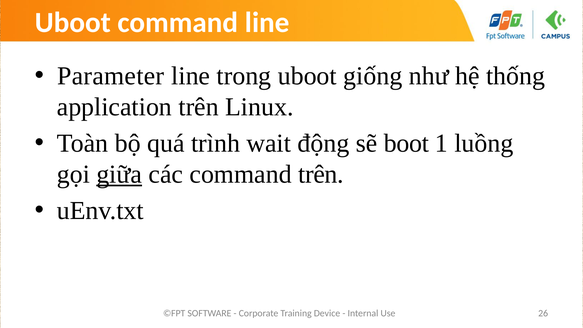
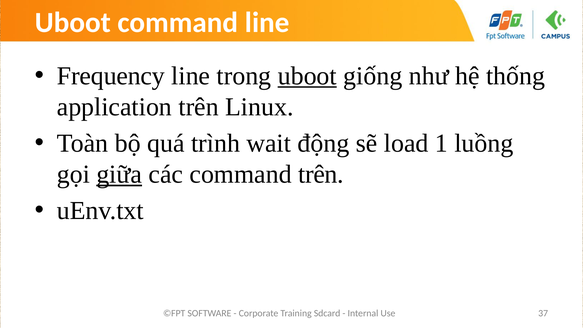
Parameter: Parameter -> Frequency (111, 76)
uboot underline: none -> present (307, 76)
boot: boot -> load (406, 143)
Device: Device -> Sdcard (327, 313)
26: 26 -> 37 (543, 313)
